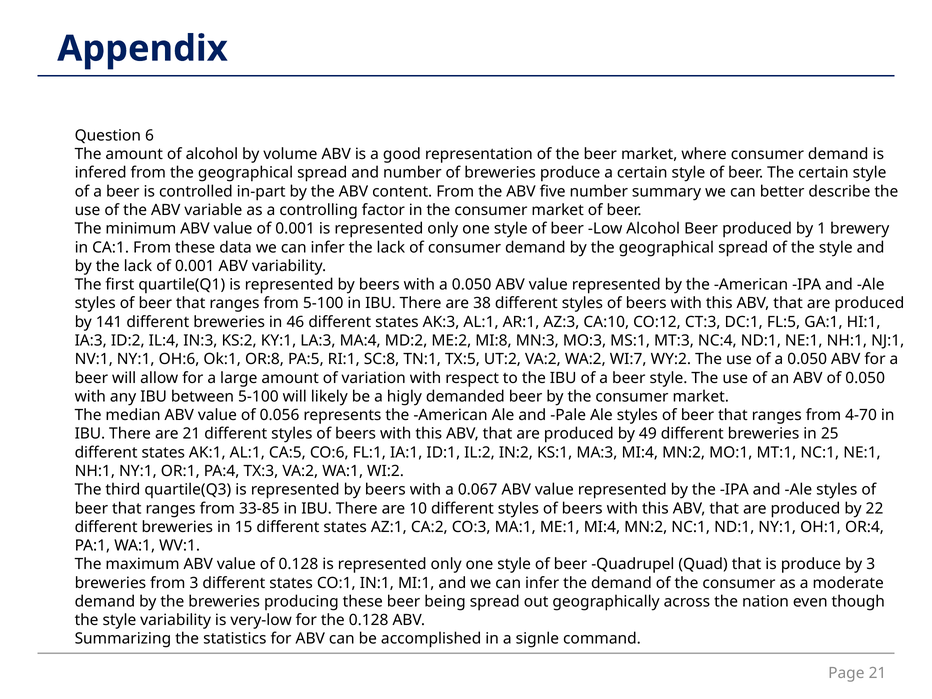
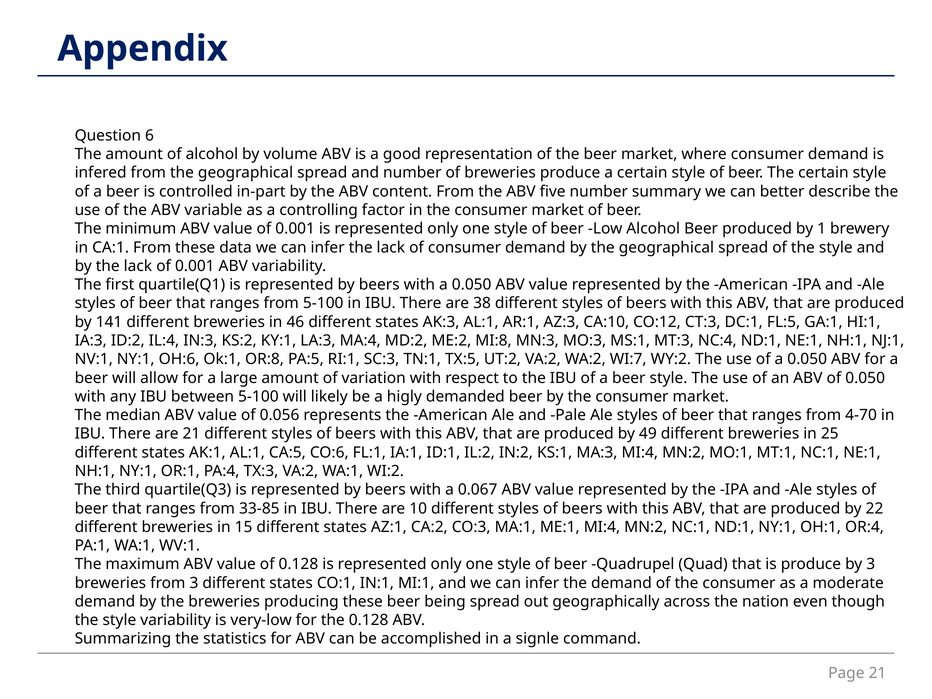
SC:8: SC:8 -> SC:3 (382, 359)
